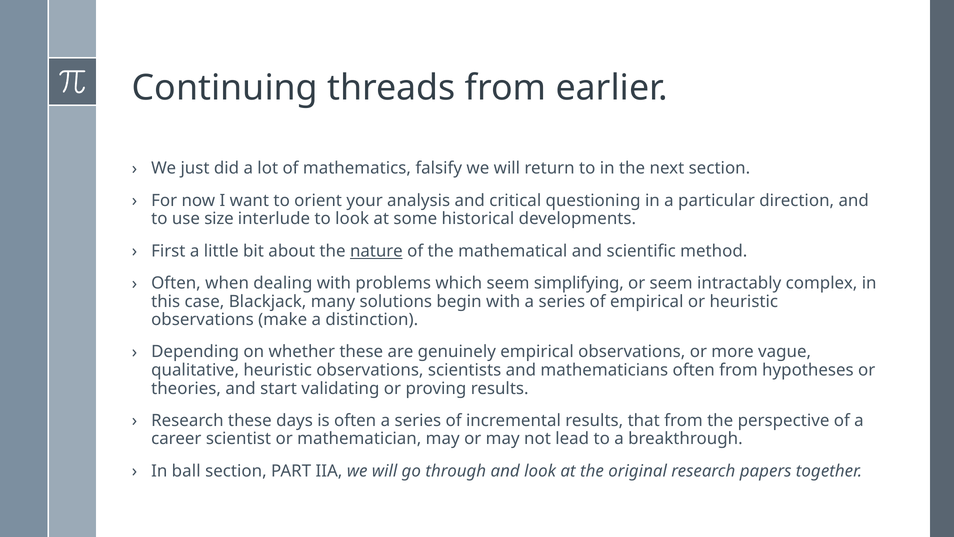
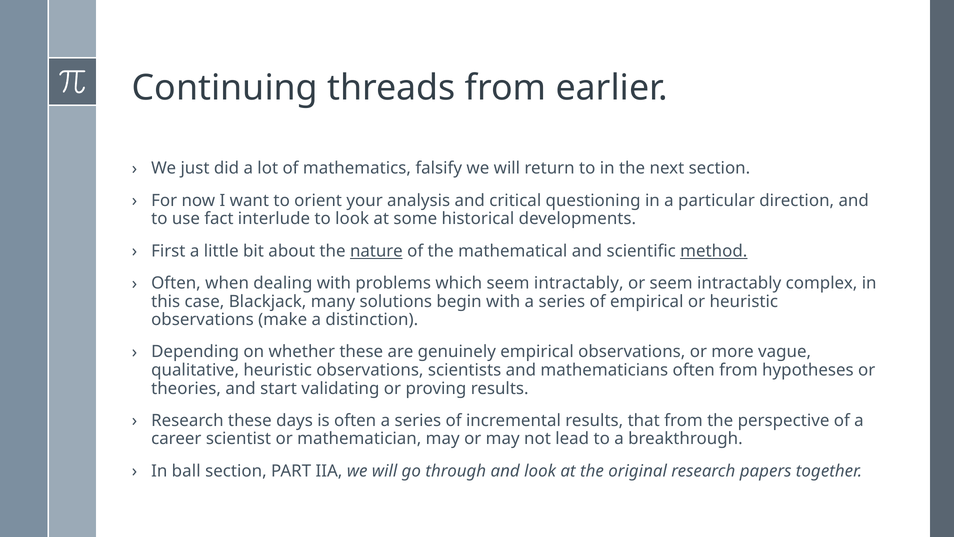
size: size -> fact (219, 219)
method underline: none -> present (714, 251)
which seem simplifying: simplifying -> intractably (579, 283)
